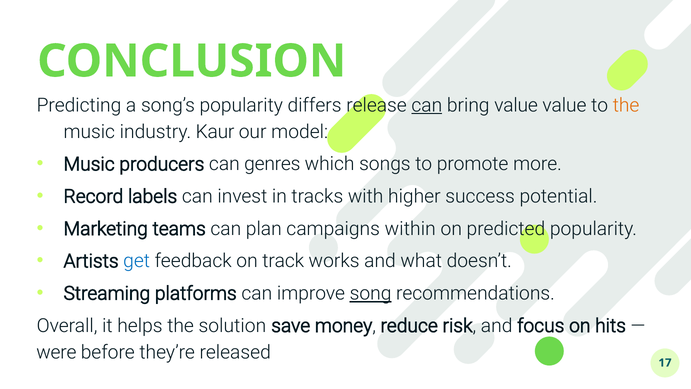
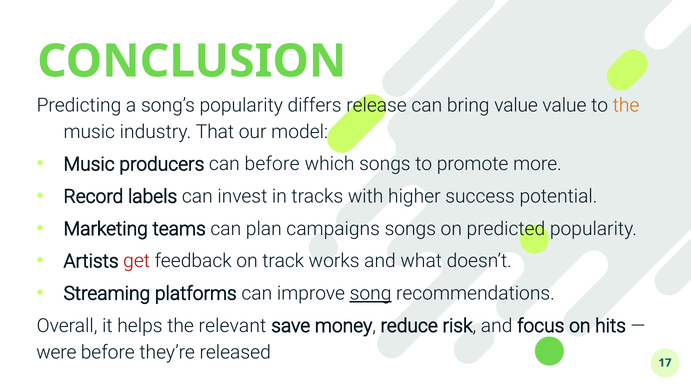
can underline: present -> none (427, 105)
Kaur: Kaur -> That (215, 132)
can genres: genres -> before (272, 164)
campaigns within: within -> songs (410, 229)
get colour: blue -> red (137, 261)
solution: solution -> relevant (232, 325)
